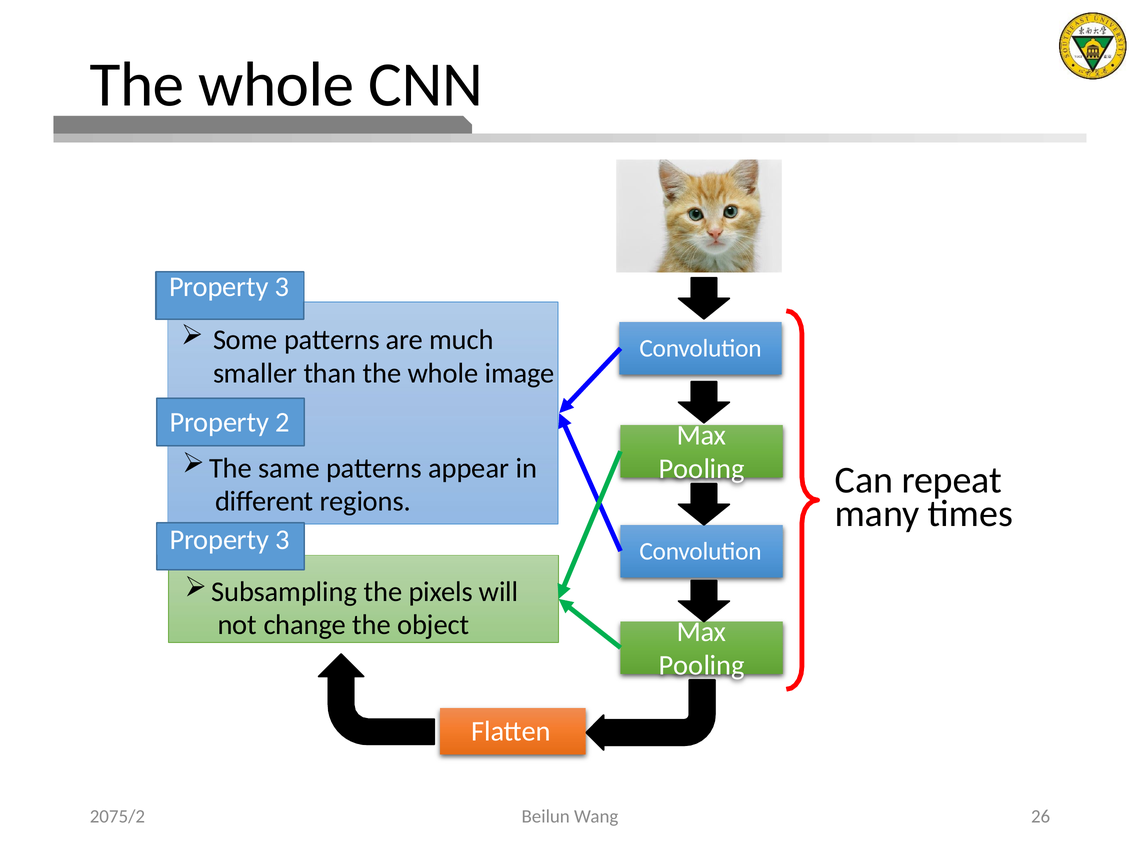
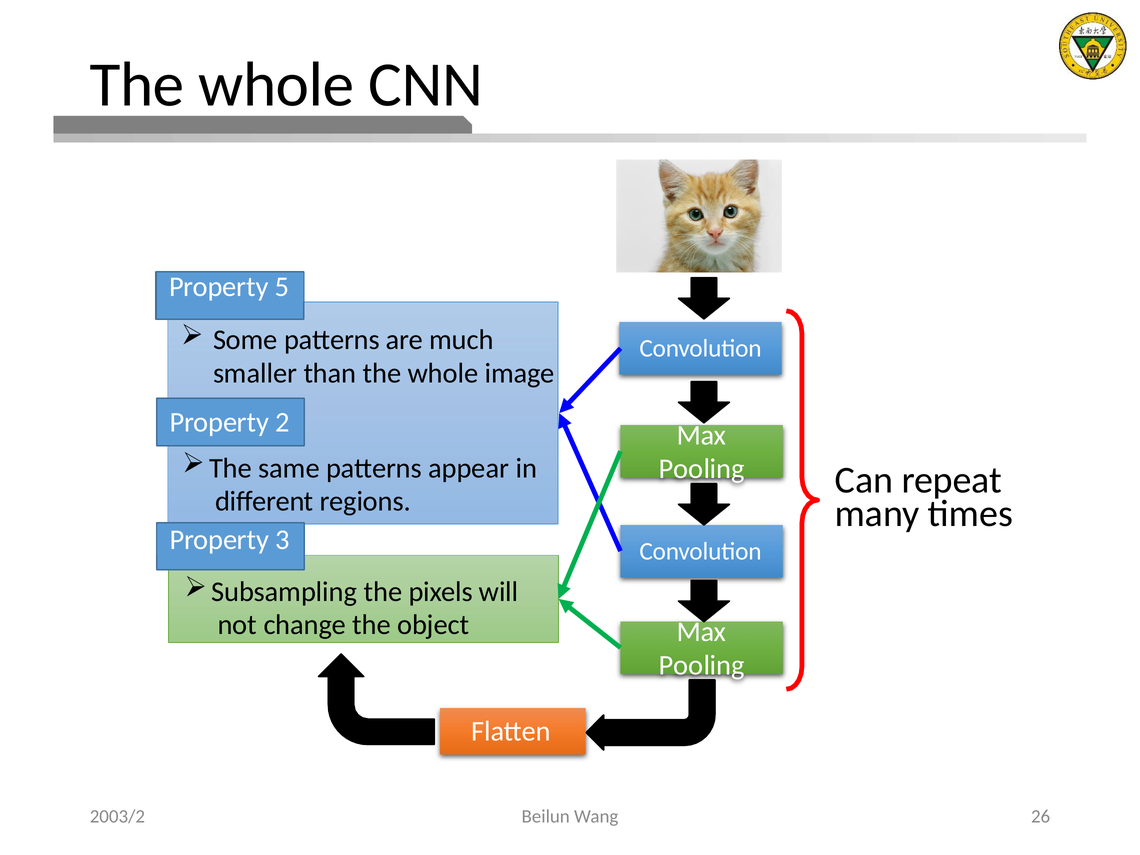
3: 3 -> 5 (282, 287)
2075/2: 2075/2 -> 2003/2 (117, 817)
